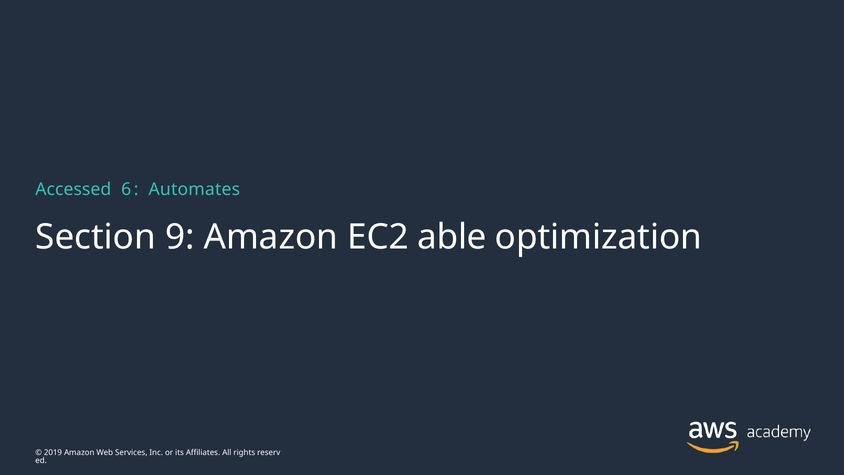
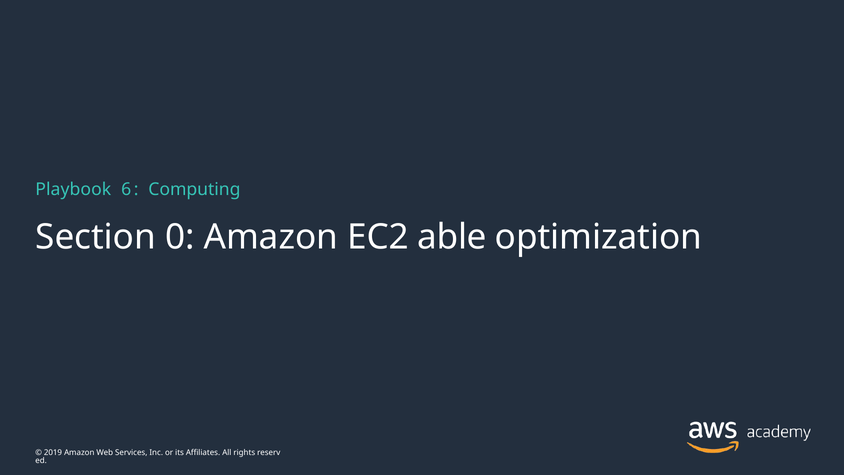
Accessed: Accessed -> Playbook (73, 189)
Automates: Automates -> Computing (194, 189)
9: 9 -> 0 (180, 237)
